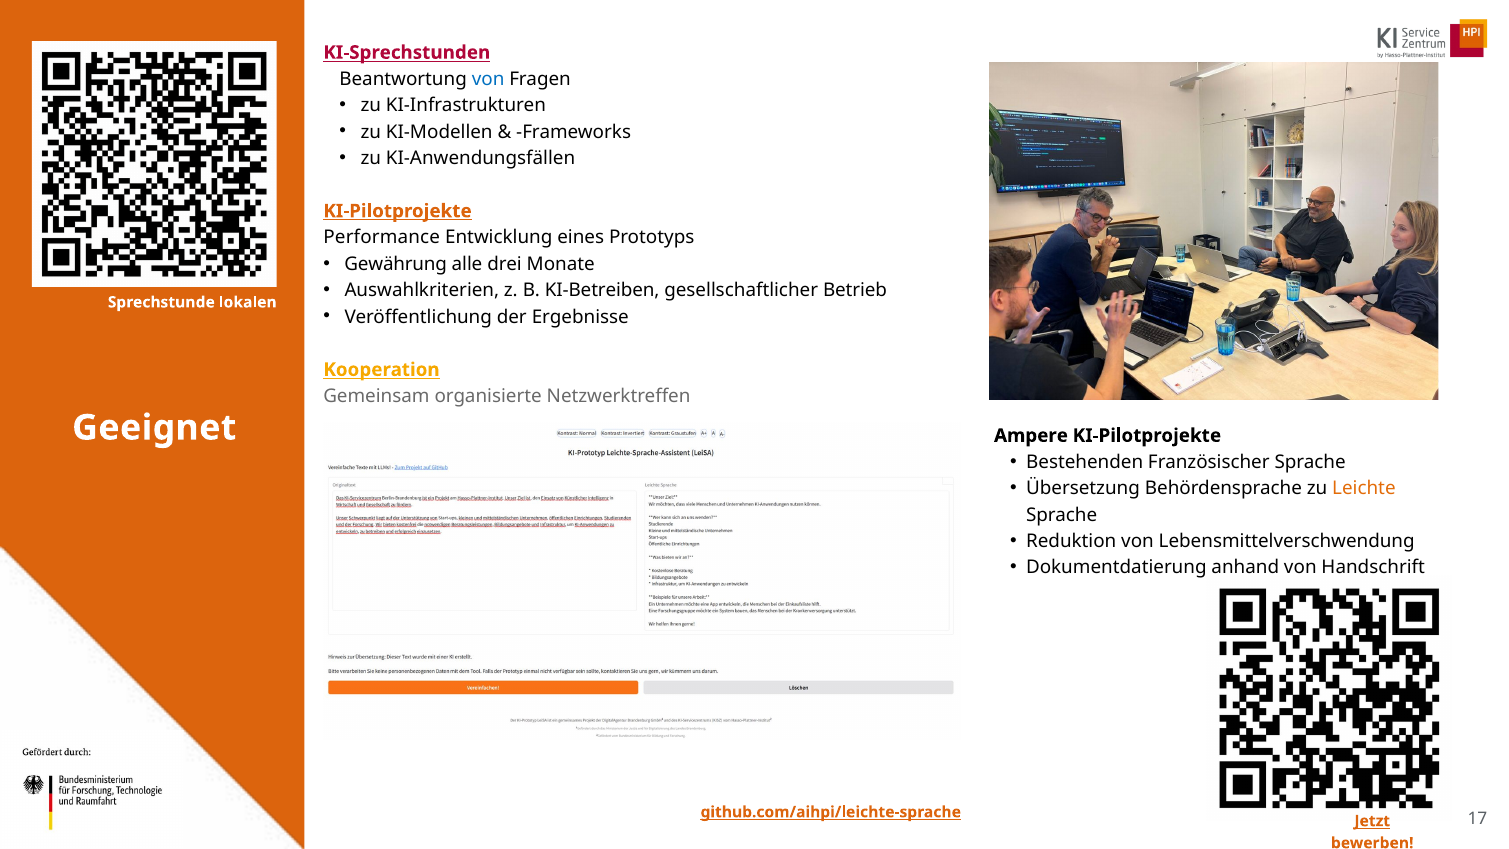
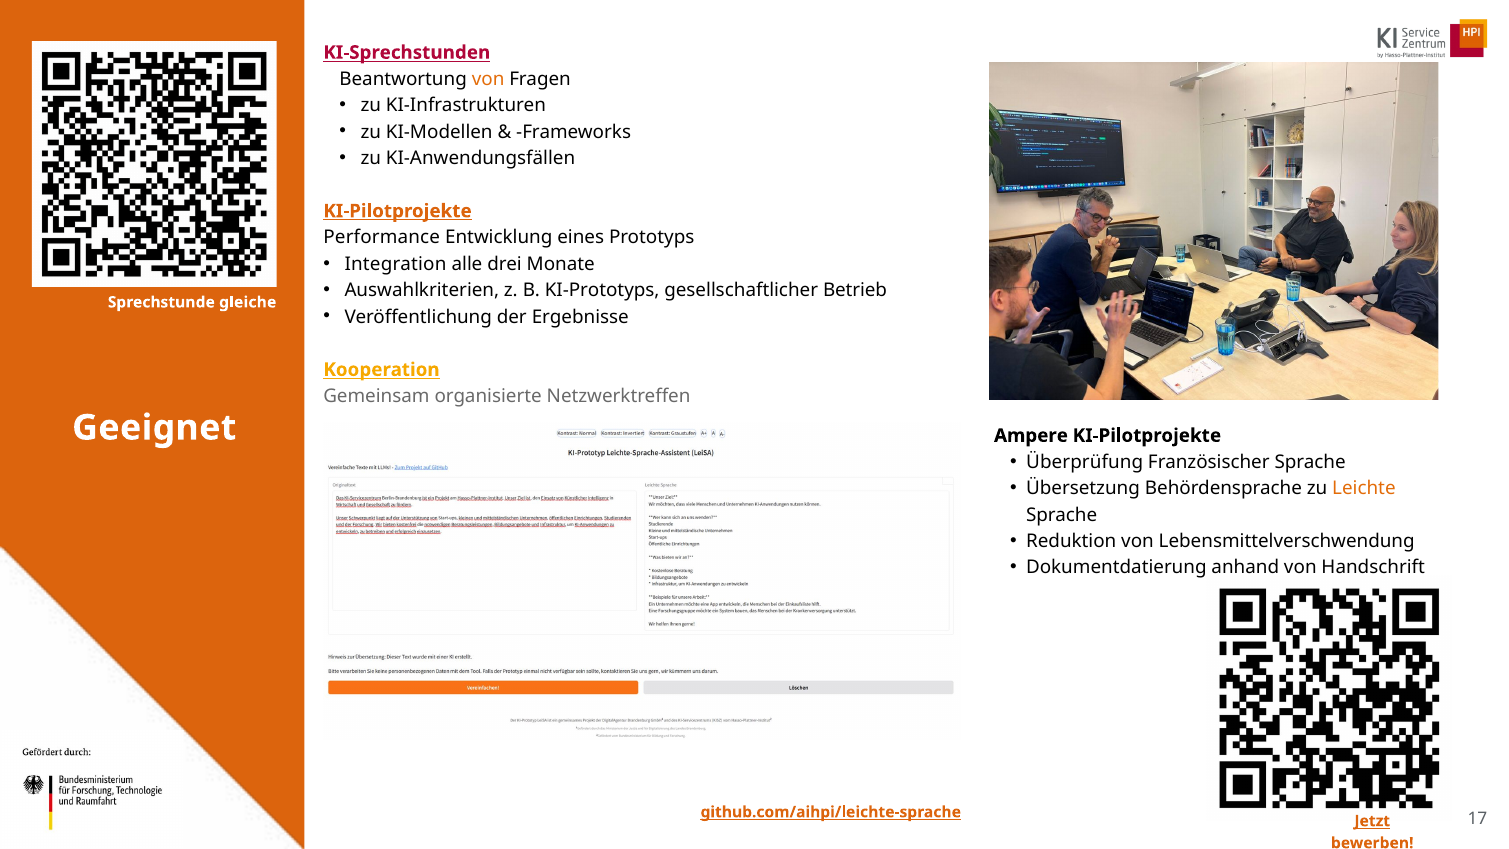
von colour: blue -> orange (488, 79)
Gewährung: Gewährung -> Integration (396, 264)
KI-Betreiben: KI-Betreiben -> KI-Prototyps (602, 290)
lokalen: lokalen -> gleiche (248, 302)
Bestehenden: Bestehenden -> Überprüfung (1085, 462)
